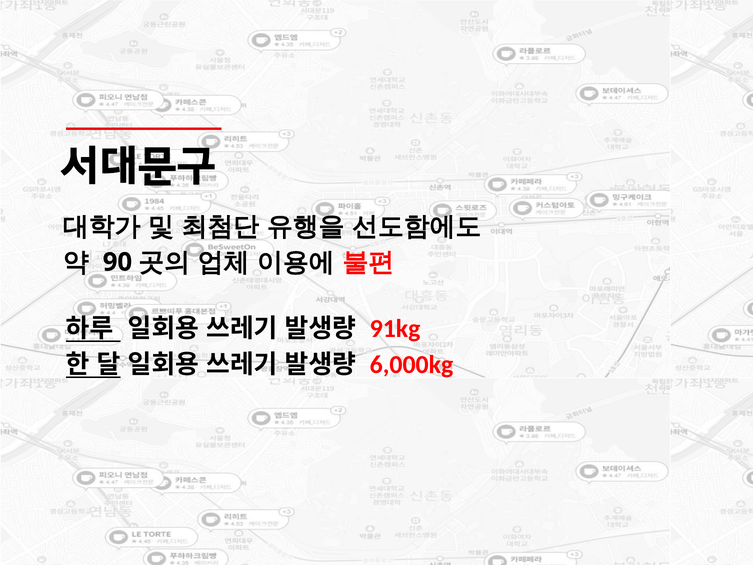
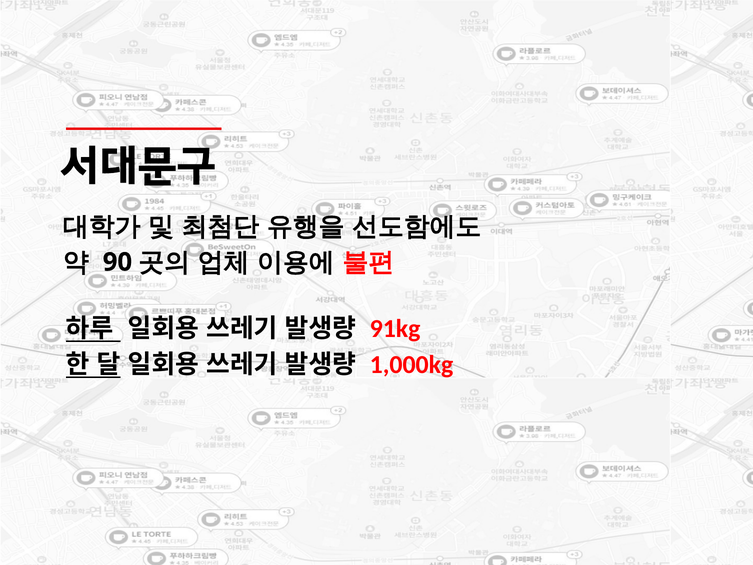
6,000kg: 6,000kg -> 1,000kg (412, 365)
